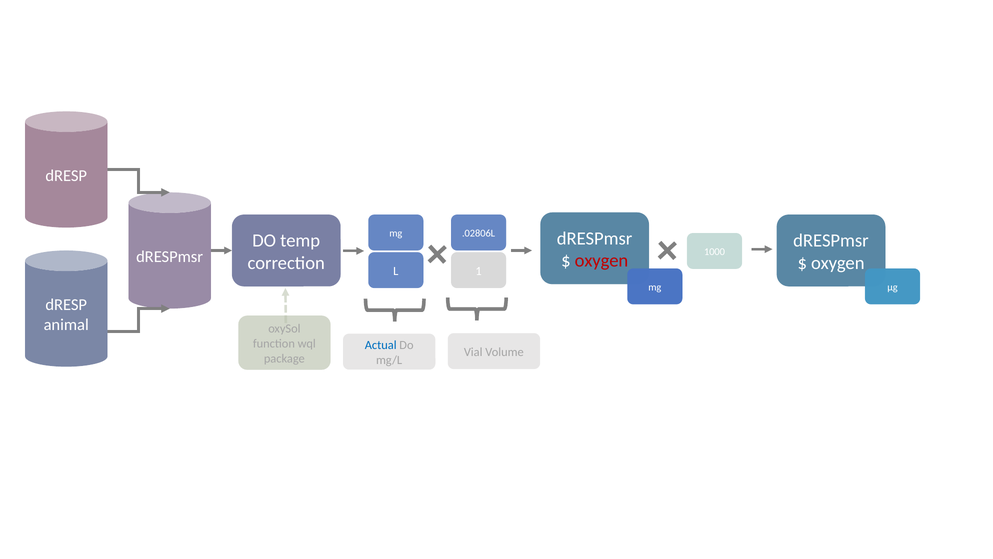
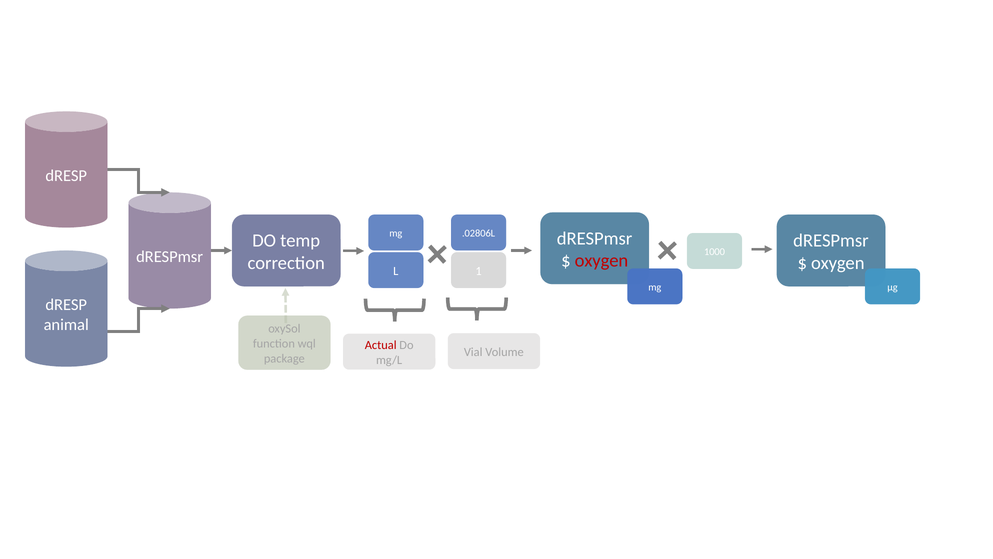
Actual colour: blue -> red (381, 345)
